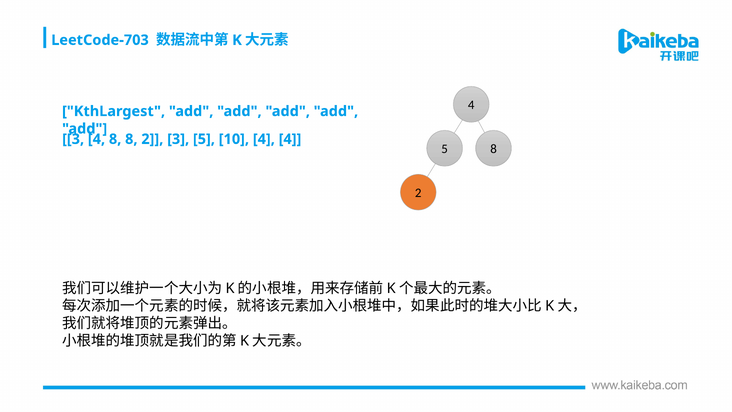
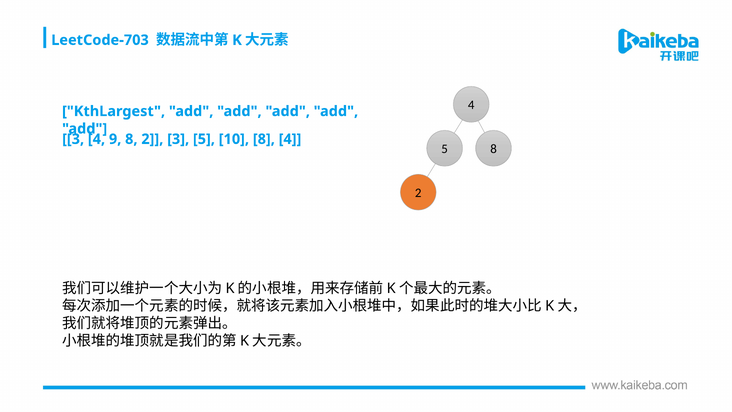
4 8: 8 -> 9 (115, 139)
10 4: 4 -> 8 (264, 139)
